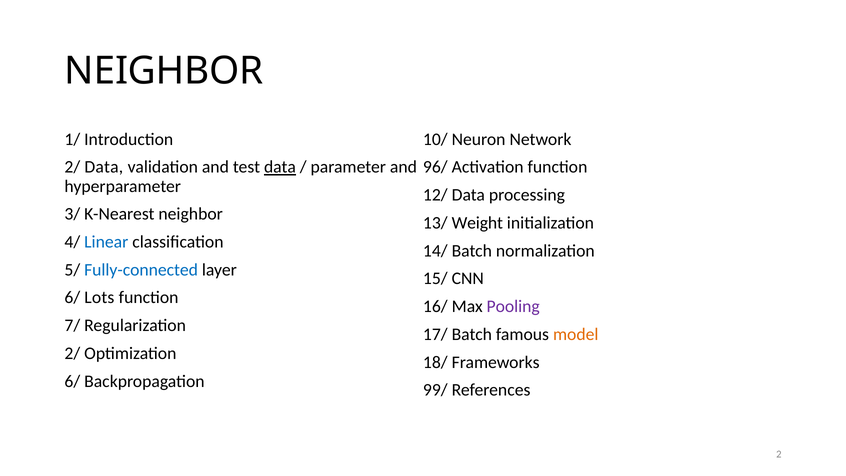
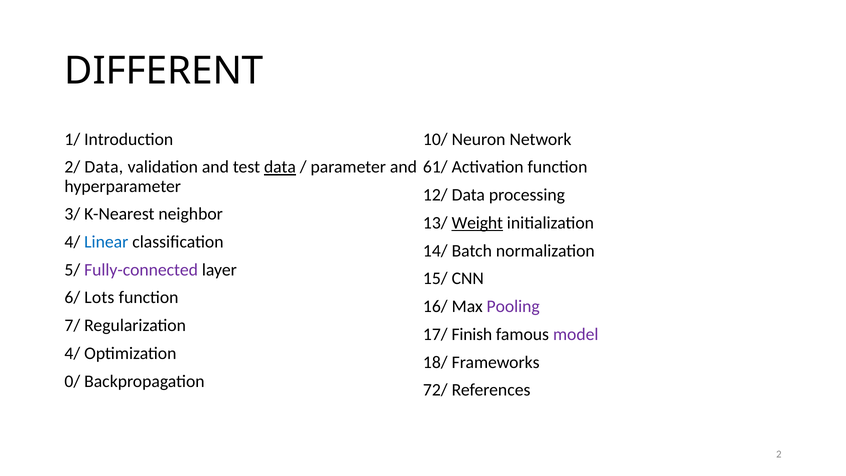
NEIGHBOR: NEIGHBOR -> DIFFERENT (164, 71)
96/: 96/ -> 61/ (435, 167)
Weight underline: none -> present (477, 223)
Fully-connected colour: blue -> purple (141, 270)
17/ Batch: Batch -> Finish (472, 334)
model colour: orange -> purple (576, 334)
2/: 2/ -> 4/ (72, 353)
6/: 6/ -> 0/ (72, 381)
99/: 99/ -> 72/ (435, 390)
